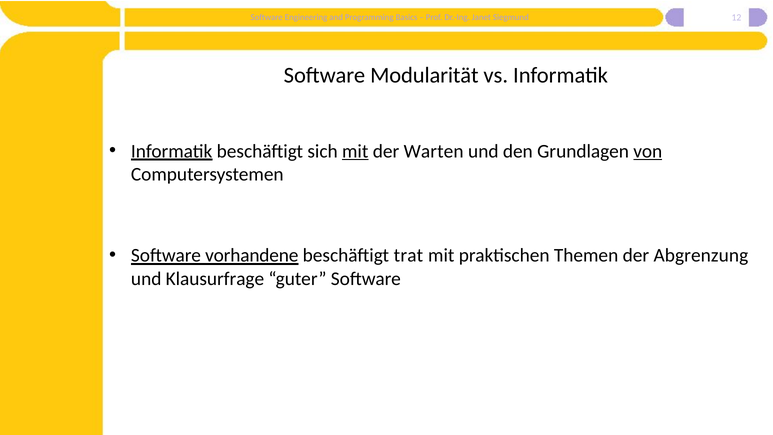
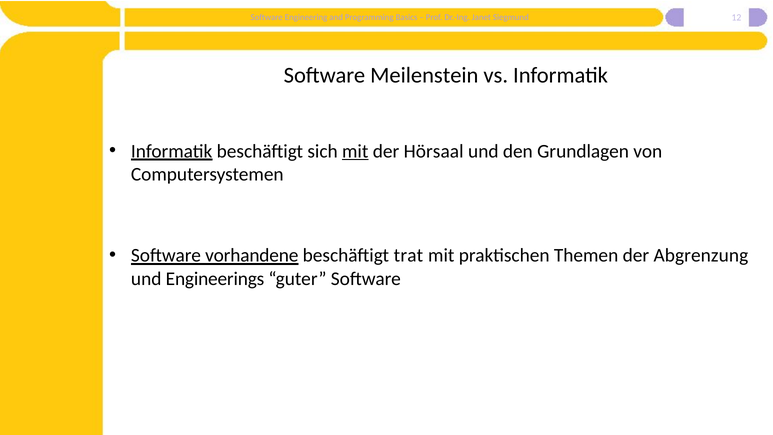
Modularität: Modularität -> Meilenstein (424, 75)
Warten: Warten -> Hörsaal (434, 151)
von underline: present -> none (648, 151)
Klausurfrage: Klausurfrage -> Engineerings (215, 279)
